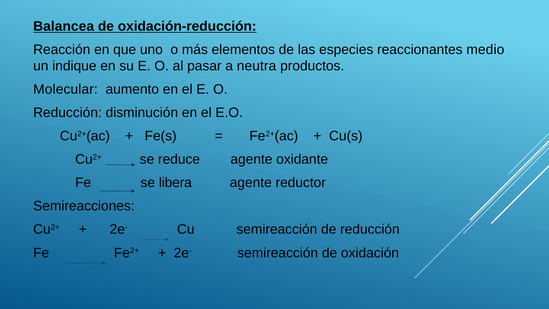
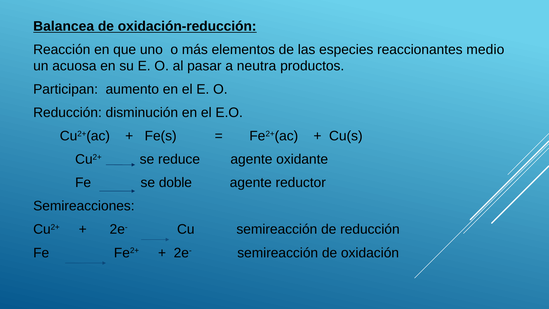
indique: indique -> acuosa (74, 66)
Molecular: Molecular -> Participan (66, 89)
libera: libera -> doble (175, 183)
